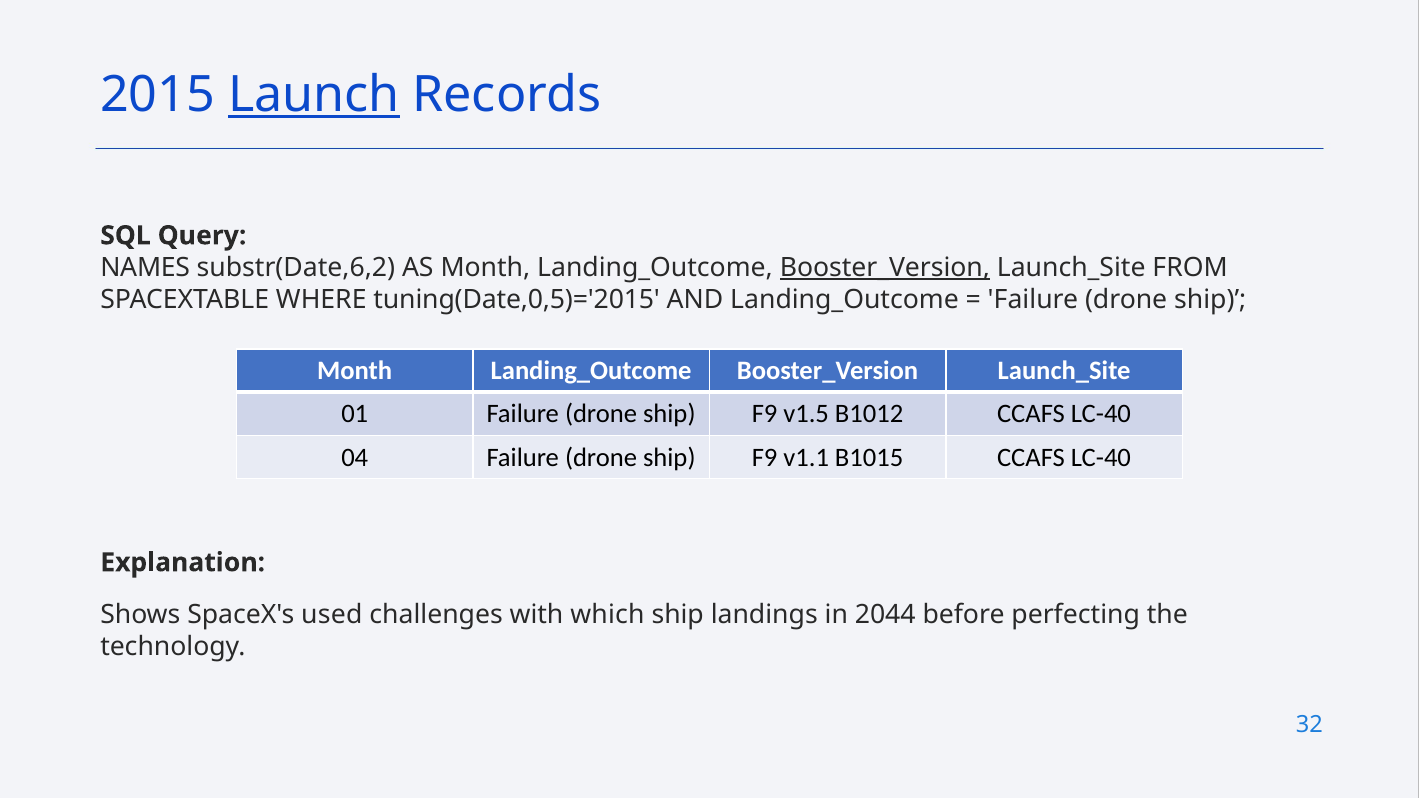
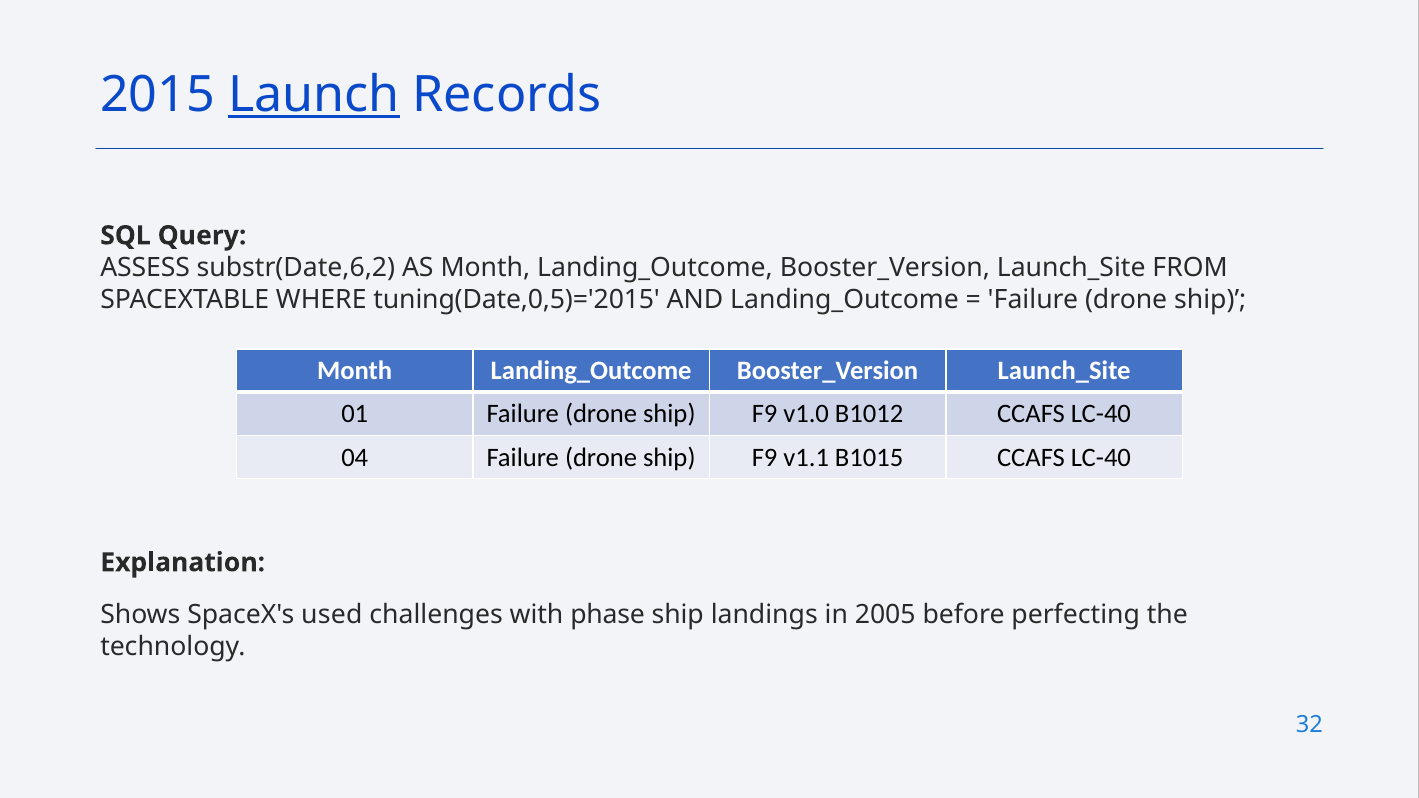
NAMES: NAMES -> ASSESS (145, 268)
Booster_Version underline: present -> none (885, 268)
v1.5: v1.5 -> v1.0 (806, 414)
which: which -> phase (608, 615)
2044: 2044 -> 2005 (885, 615)
